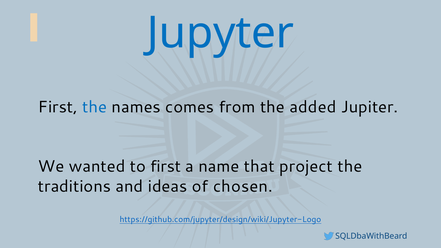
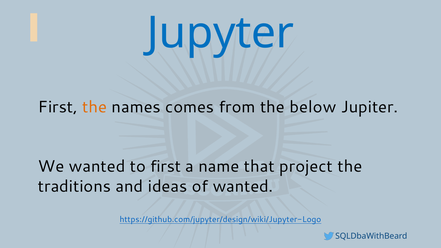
the colour: blue -> orange (95, 107)
added: added -> below (313, 107)
of chosen: chosen -> wanted (243, 186)
